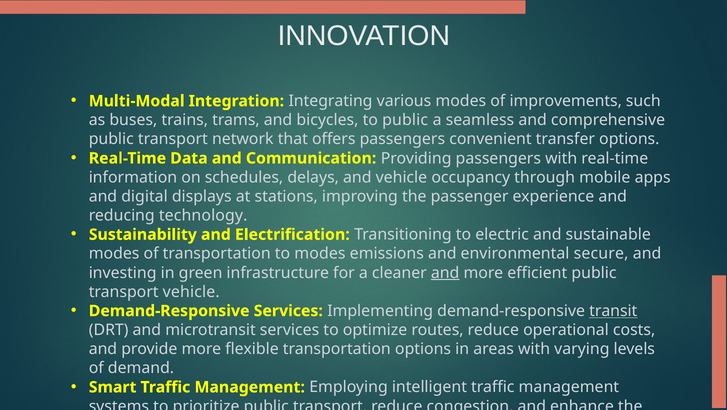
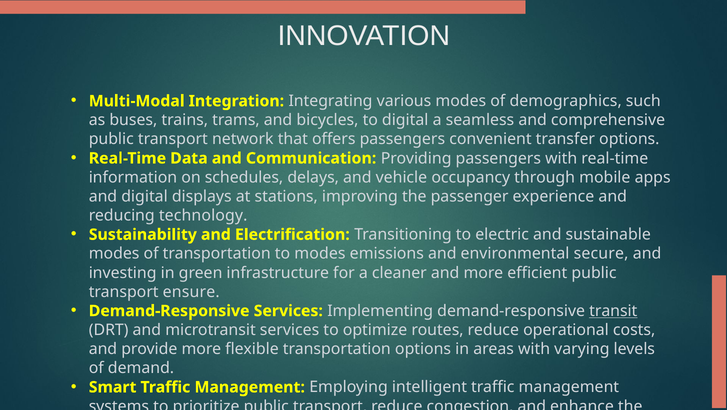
improvements: improvements -> demographics (566, 101)
to public: public -> digital (405, 120)
and underline: present -> none (445, 273)
transport vehicle: vehicle -> ensure (191, 292)
